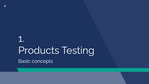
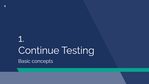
Products: Products -> Continue (39, 50)
